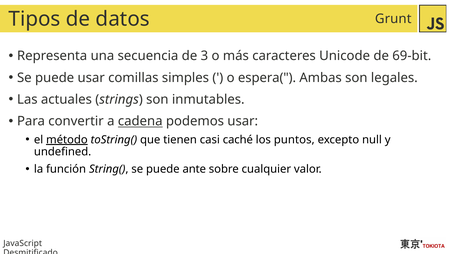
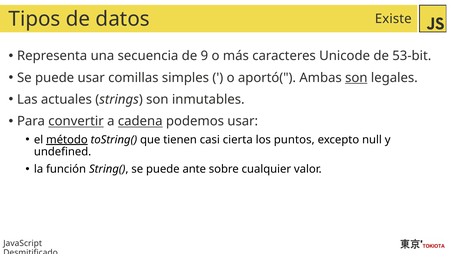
Grunt: Grunt -> Existe (393, 19)
3: 3 -> 9 (204, 56)
69-bit: 69-bit -> 53-bit (412, 56)
espera(: espera( -> aportó( (267, 78)
son underline: none -> present (356, 78)
convertir underline: none -> present (76, 121)
caché: caché -> cierta (238, 139)
